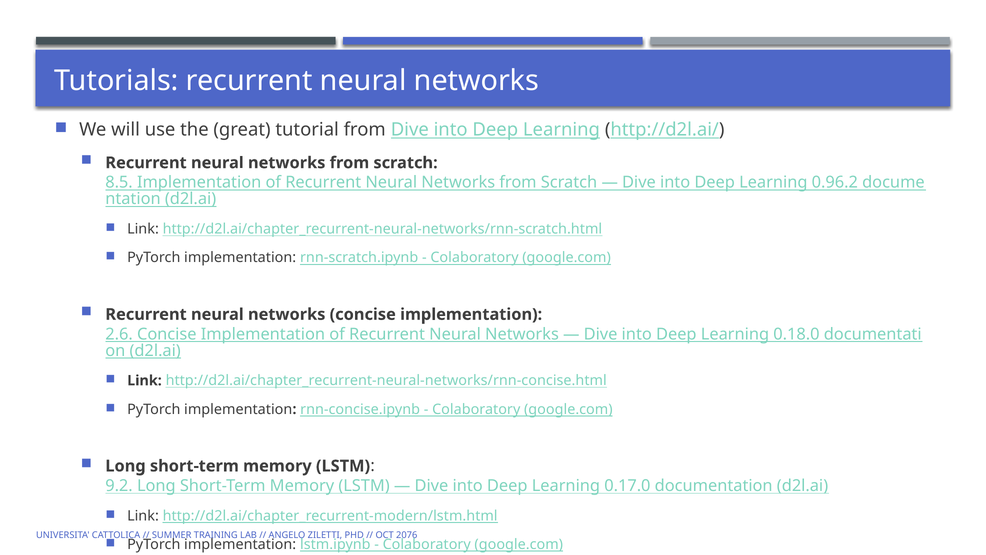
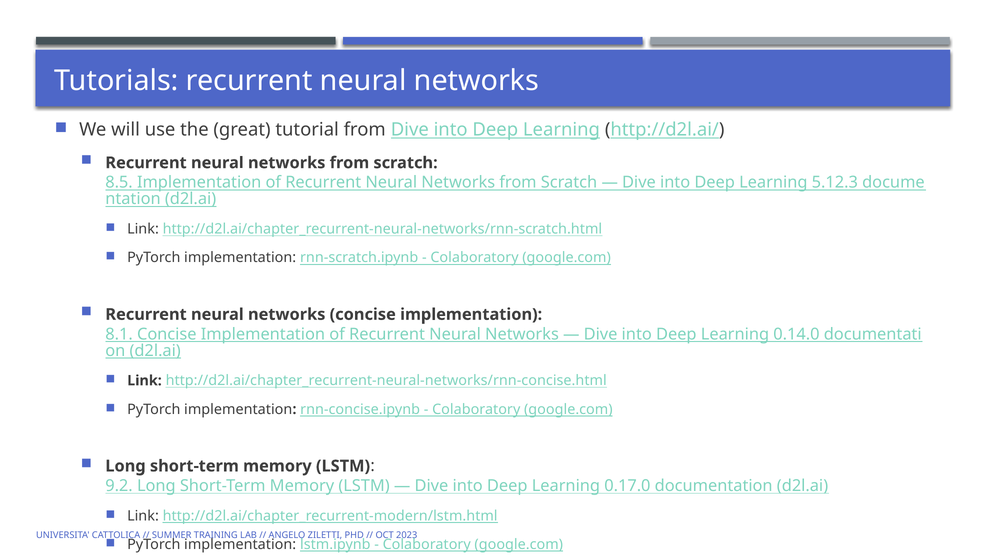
0.96.2: 0.96.2 -> 5.12.3 (835, 182)
2.6: 2.6 -> 8.1 (119, 334)
0.18.0: 0.18.0 -> 0.14.0 (796, 334)
2076: 2076 -> 2023 (407, 535)
